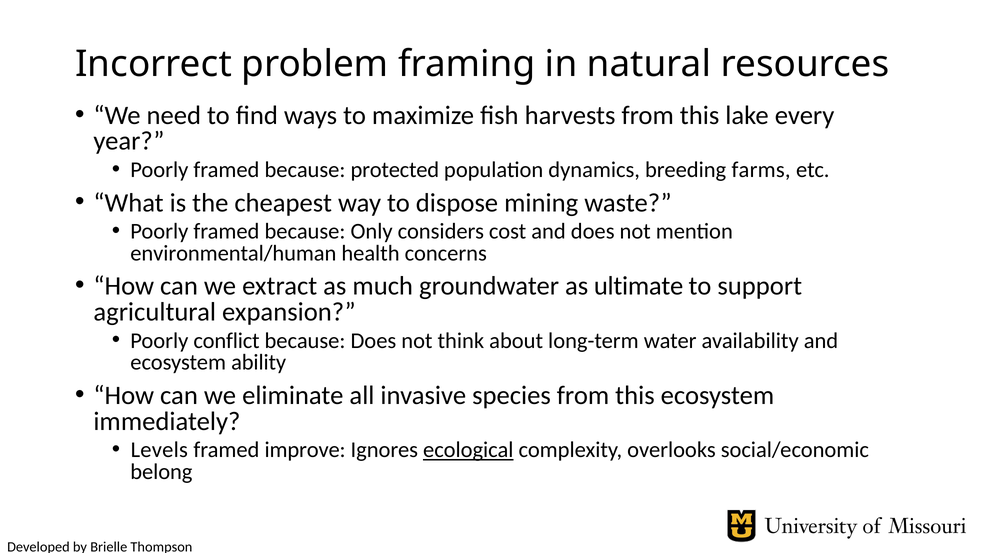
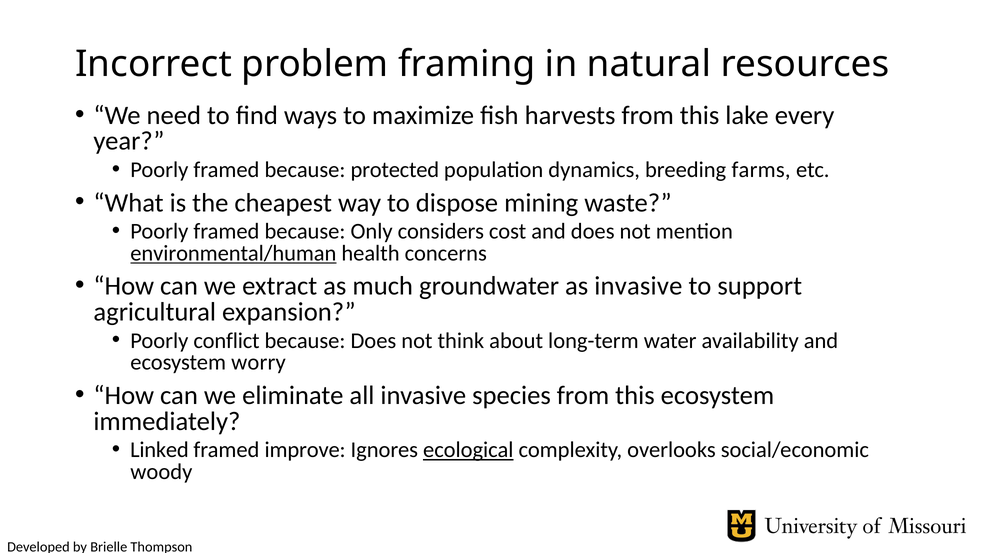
environmental/human underline: none -> present (233, 253)
as ultimate: ultimate -> invasive (638, 286)
ability: ability -> worry (258, 363)
Levels: Levels -> Linked (159, 450)
belong: belong -> woody (161, 472)
